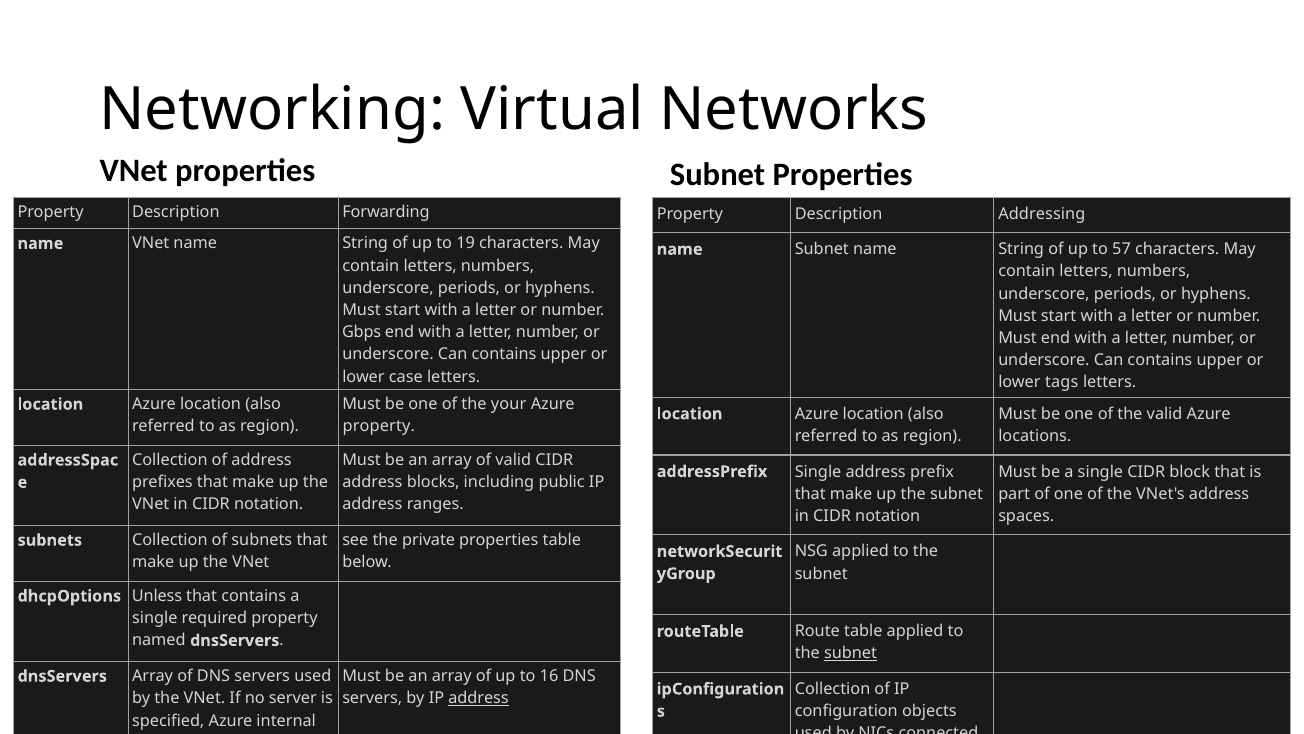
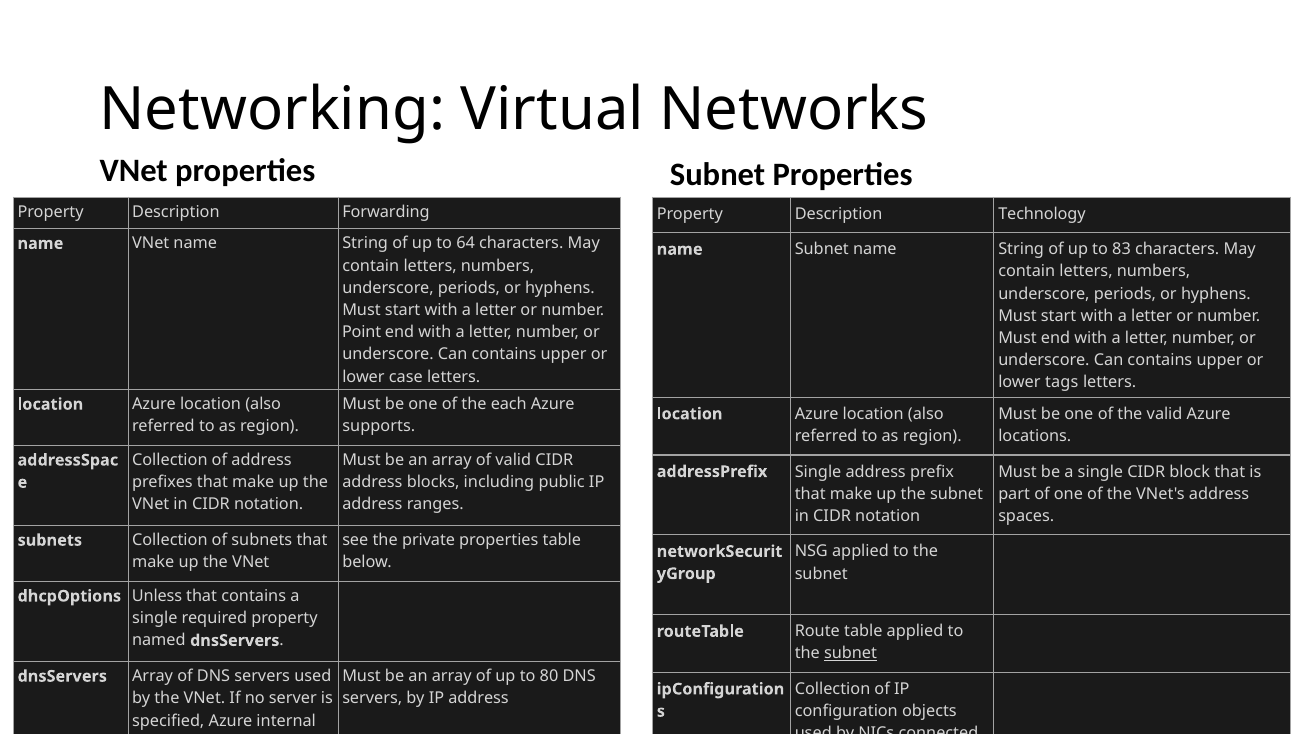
Addressing: Addressing -> Technology (1042, 214)
19: 19 -> 64 (466, 243)
57: 57 -> 83 (1122, 249)
Gbps: Gbps -> Point (362, 332)
your: your -> each (509, 404)
property: property -> supports (379, 426)
16: 16 -> 80 (549, 676)
address underline: present -> none (478, 698)
